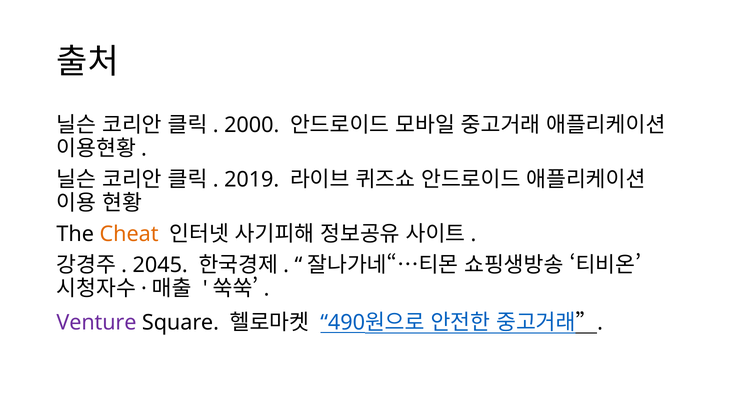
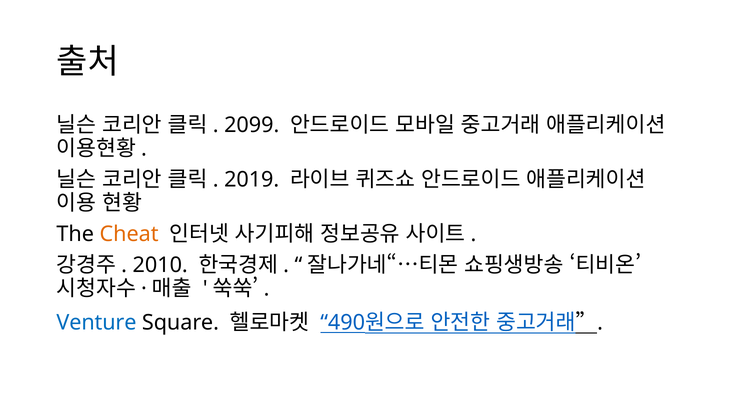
2000: 2000 -> 2099 (252, 125)
2045: 2045 -> 2010 (160, 265)
Venture colour: purple -> blue (96, 323)
